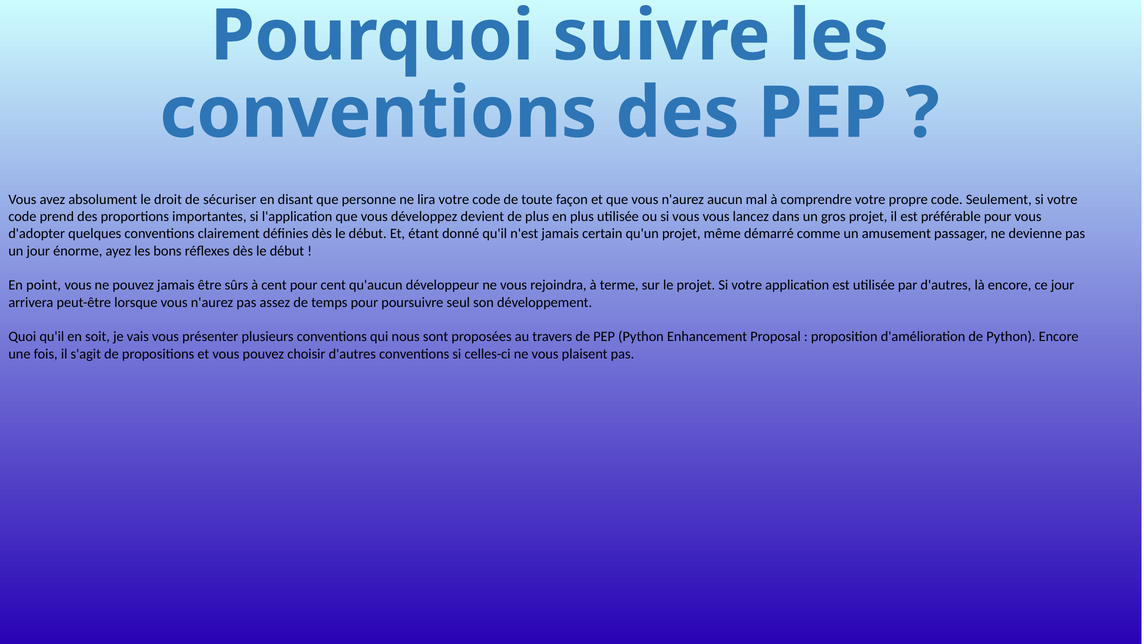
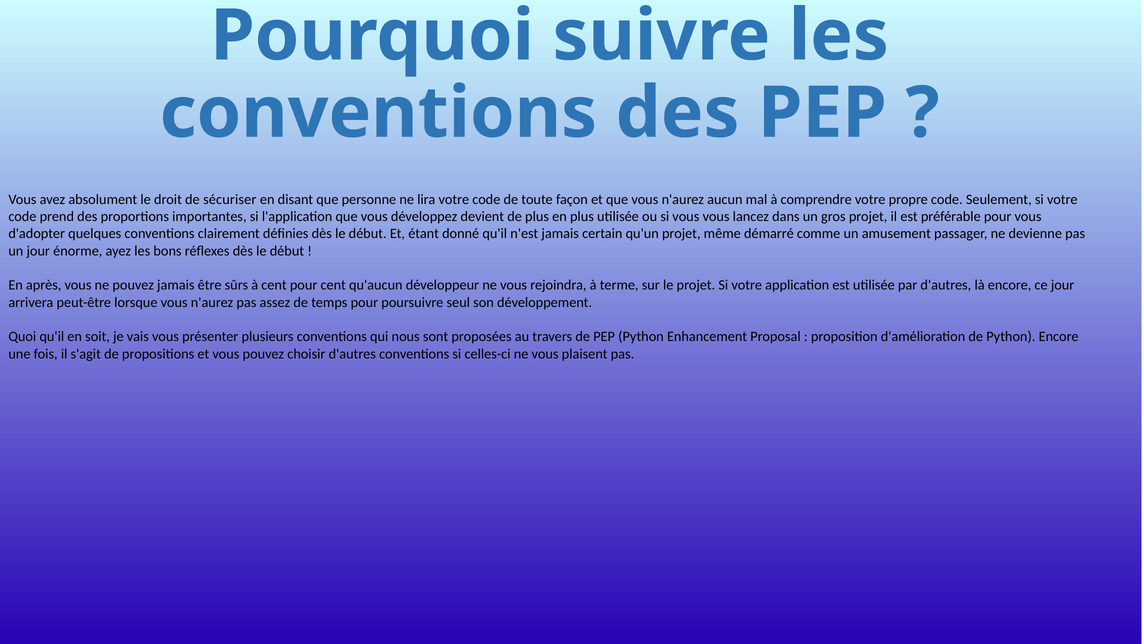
point: point -> après (44, 285)
